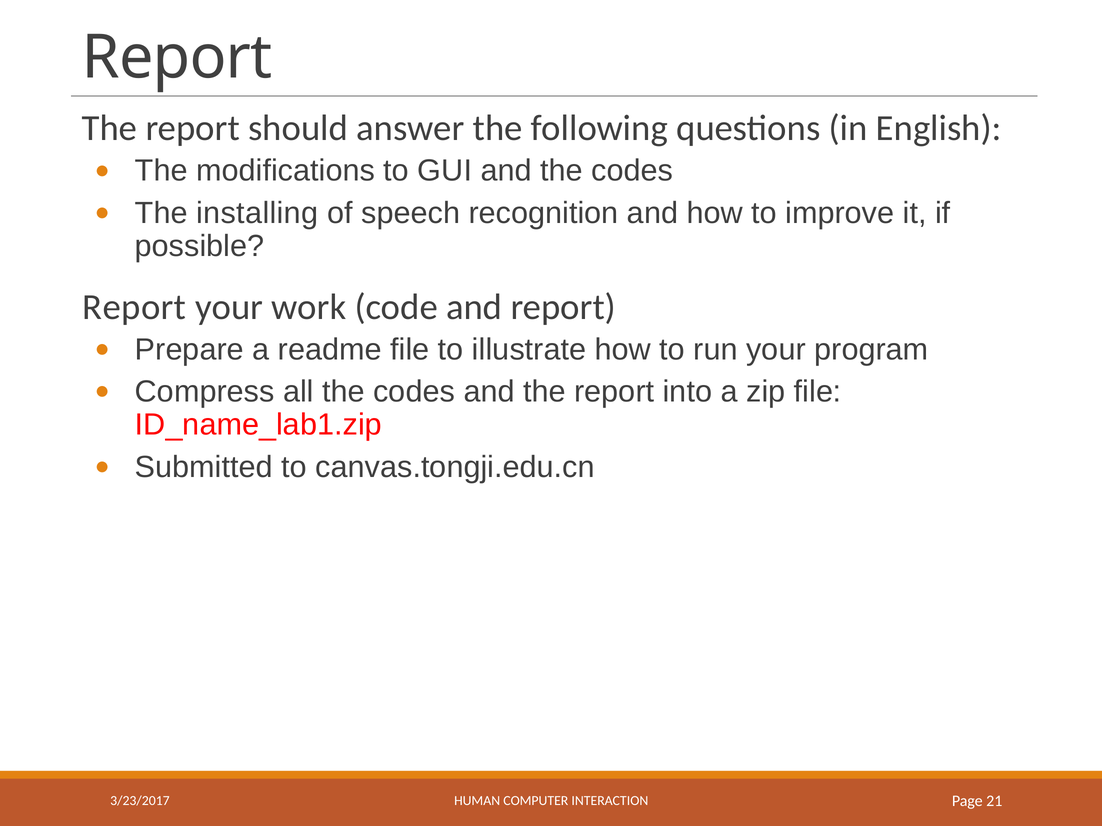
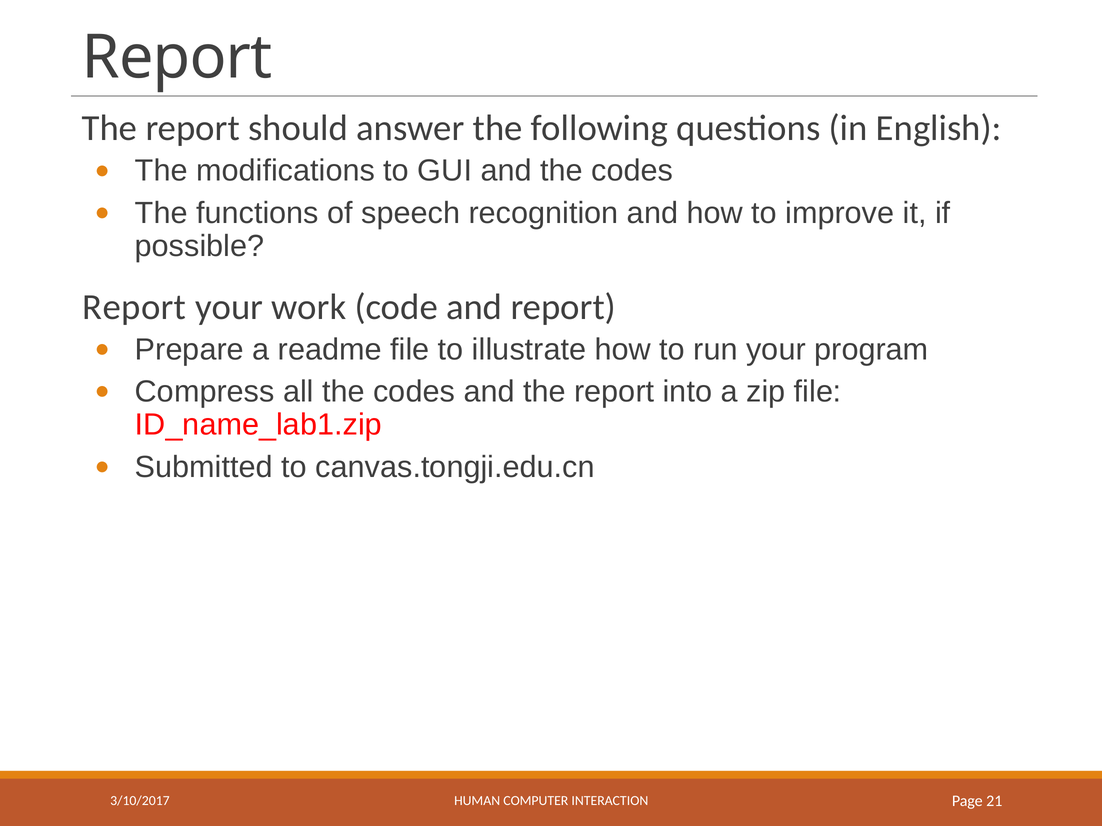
installing: installing -> functions (257, 213)
3/23/2017: 3/23/2017 -> 3/10/2017 (140, 801)
